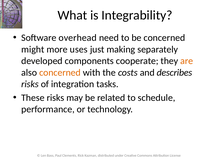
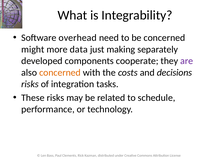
uses: uses -> data (79, 49)
are colour: orange -> purple (187, 61)
describes: describes -> decisions (174, 73)
